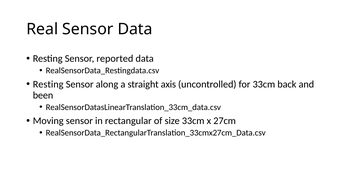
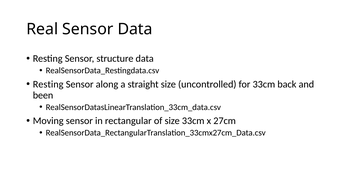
reported: reported -> structure (115, 58)
straight axis: axis -> size (168, 84)
